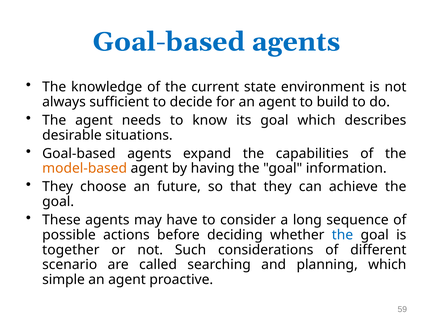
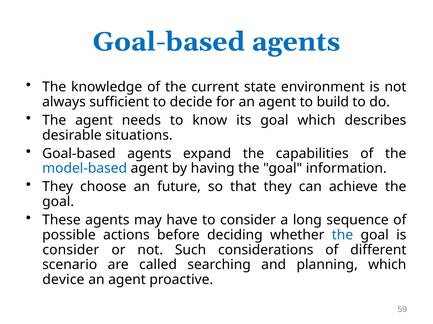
model-based colour: orange -> blue (85, 169)
together: together -> consider (71, 250)
simple: simple -> device (63, 280)
